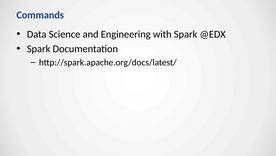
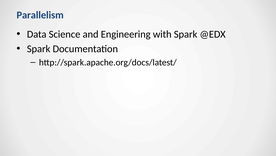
Commands: Commands -> Parallelism (40, 15)
